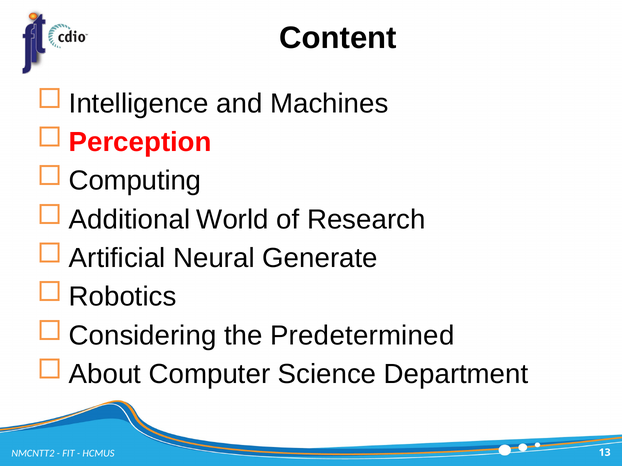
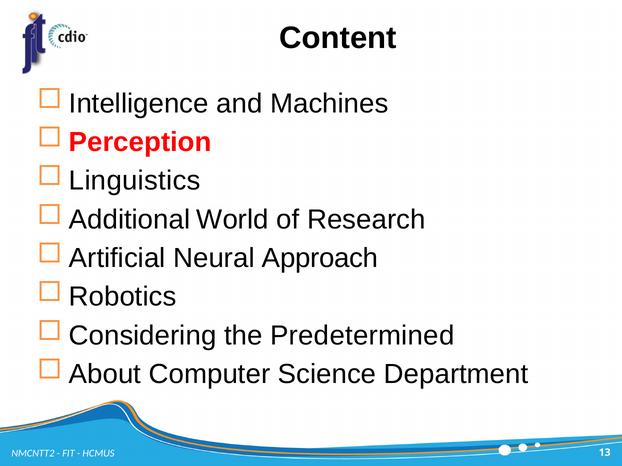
Computing: Computing -> Linguistics (135, 181)
Generate: Generate -> Approach (320, 258)
